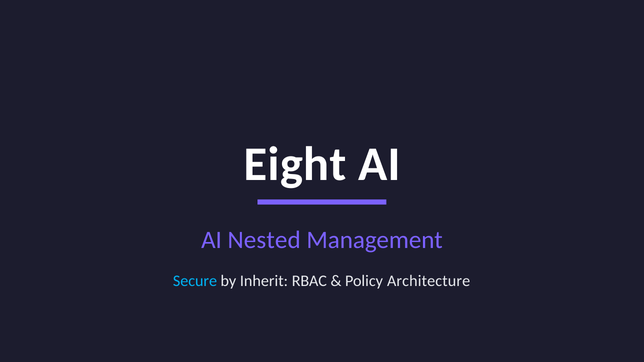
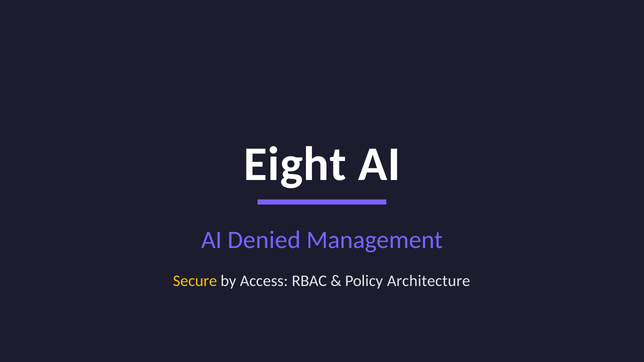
Nested: Nested -> Denied (264, 240)
Secure colour: light blue -> yellow (195, 281)
Inherit: Inherit -> Access (264, 281)
